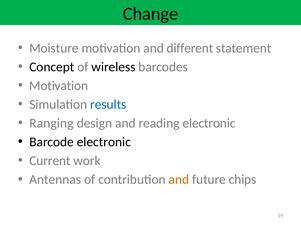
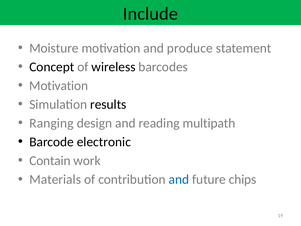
Change: Change -> Include (150, 14)
different: different -> produce (190, 48)
results colour: blue -> black (108, 104)
reading electronic: electronic -> multipath (209, 123)
Current: Current -> Contain (50, 161)
Antennas: Antennas -> Materials (55, 179)
and colour: orange -> blue (179, 179)
